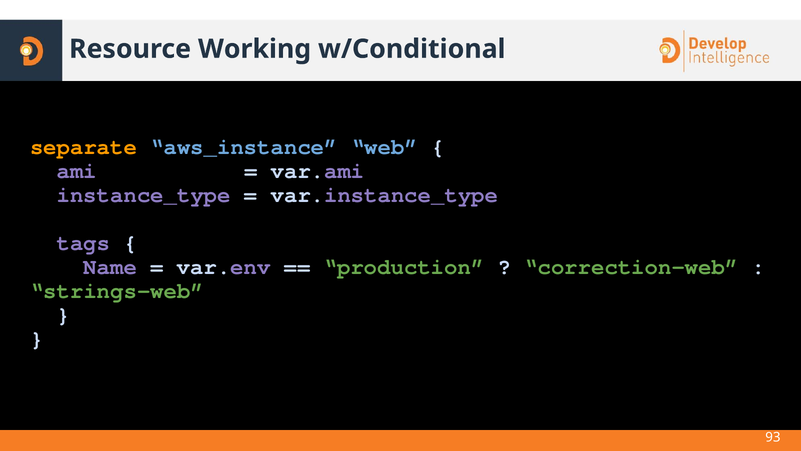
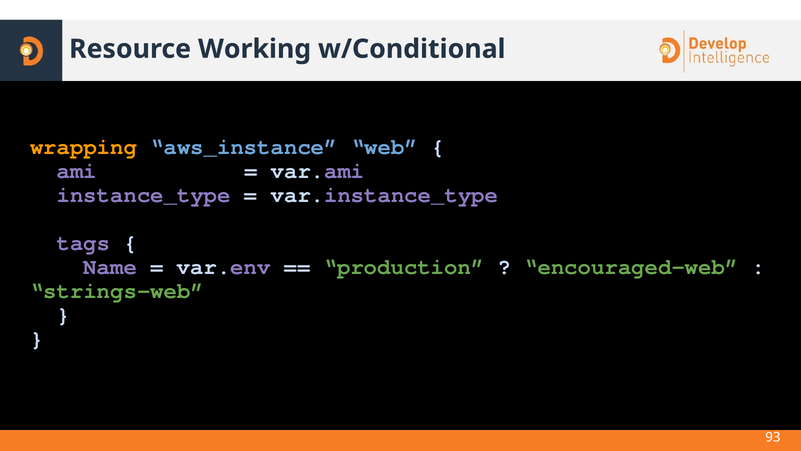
separate: separate -> wrapping (84, 147)
correction-web: correction-web -> encouraged-web (631, 267)
